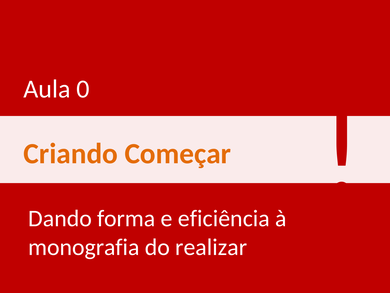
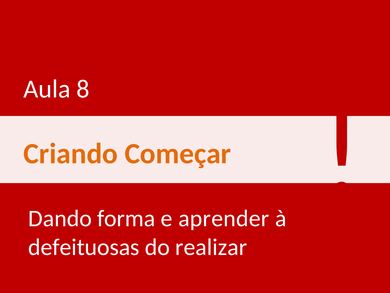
0: 0 -> 8 (83, 89)
eficiência: eficiência -> aprender (224, 218)
monografia: monografia -> defeituosas (84, 247)
